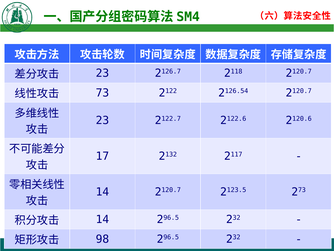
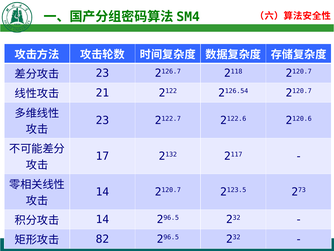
73: 73 -> 21 (102, 93)
98: 98 -> 82 (102, 239)
